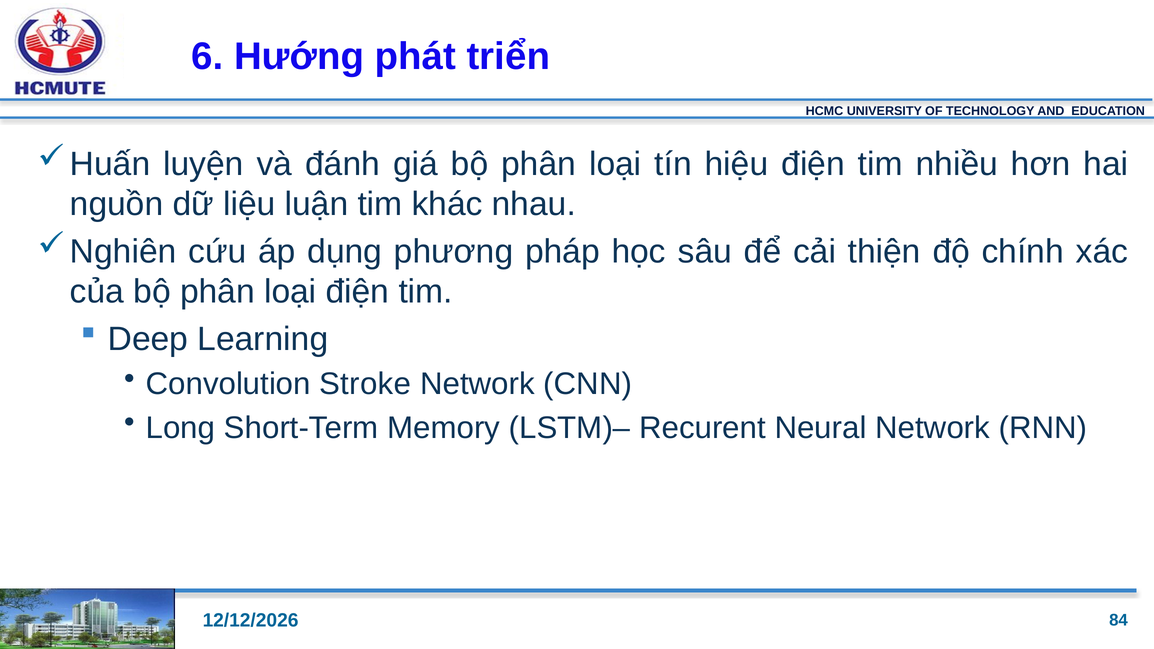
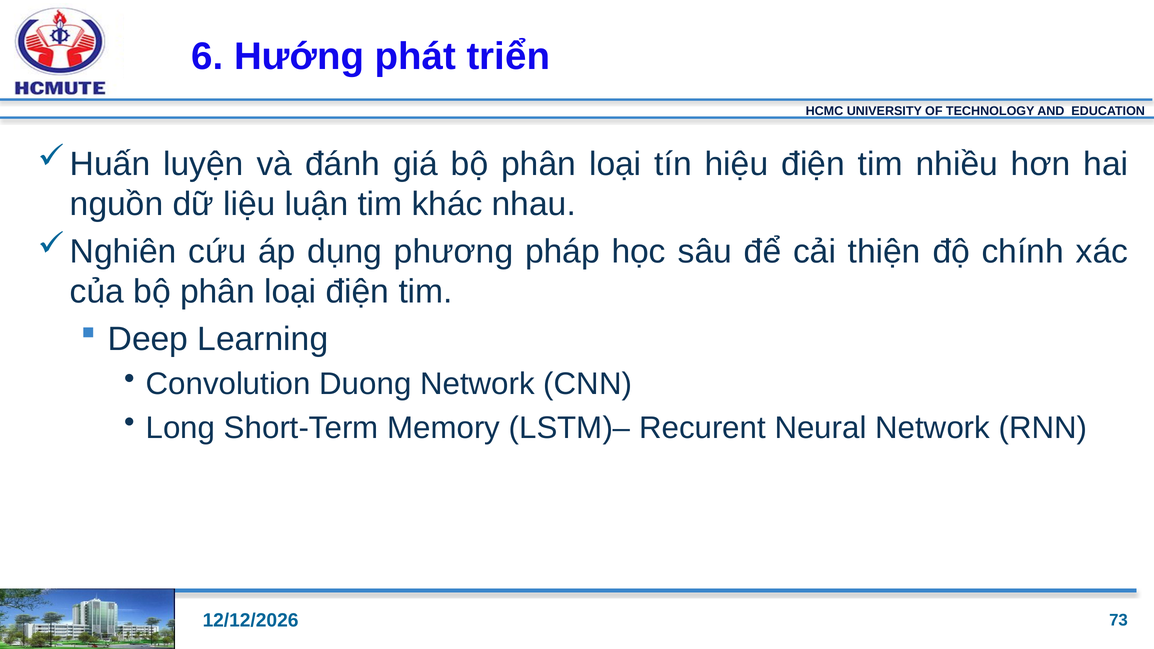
Stroke: Stroke -> Duong (365, 384)
84: 84 -> 73 (1118, 620)
